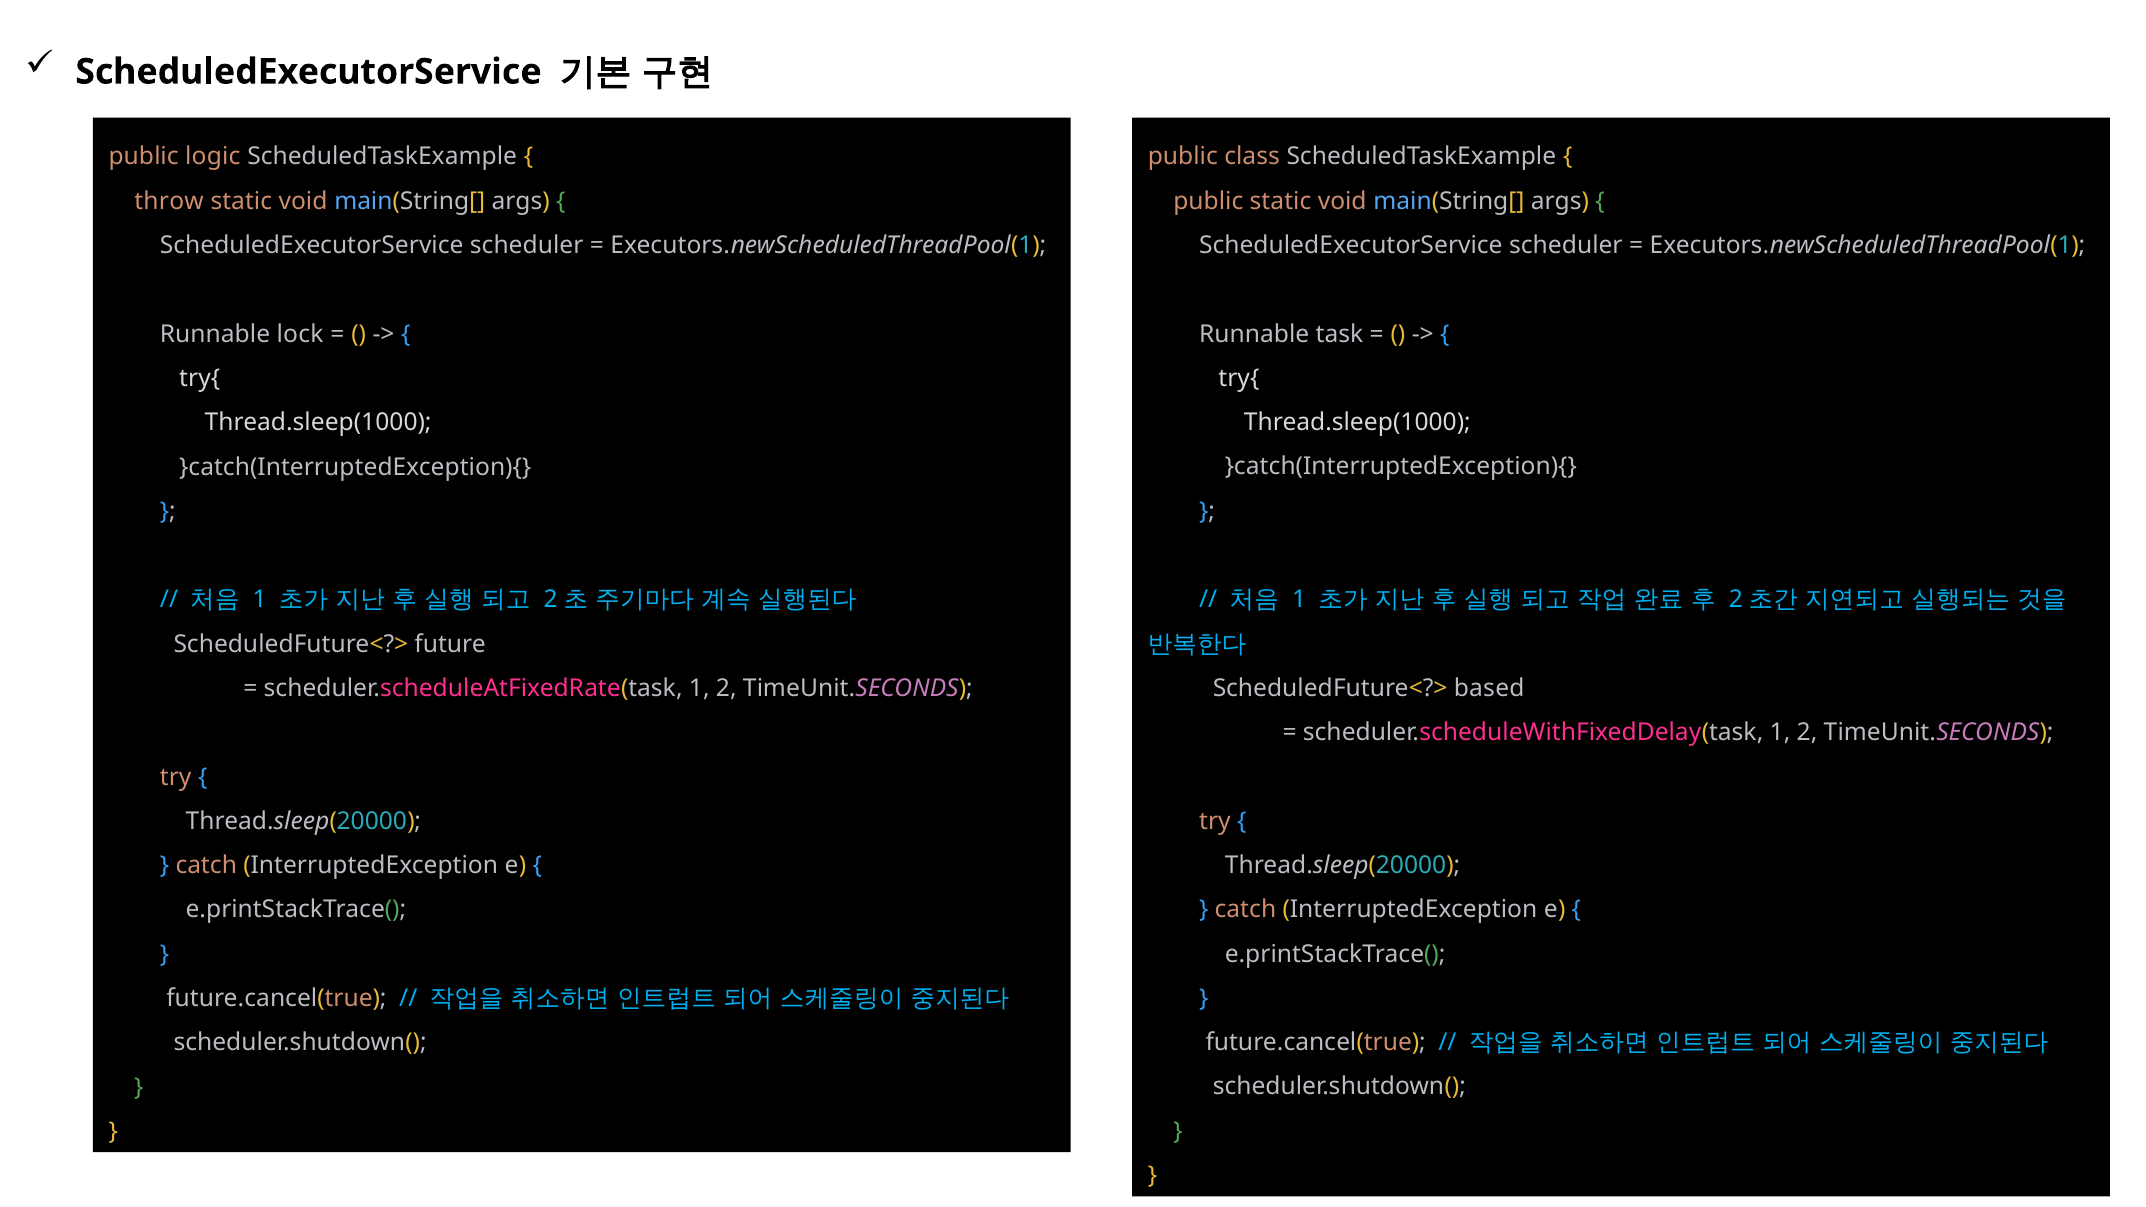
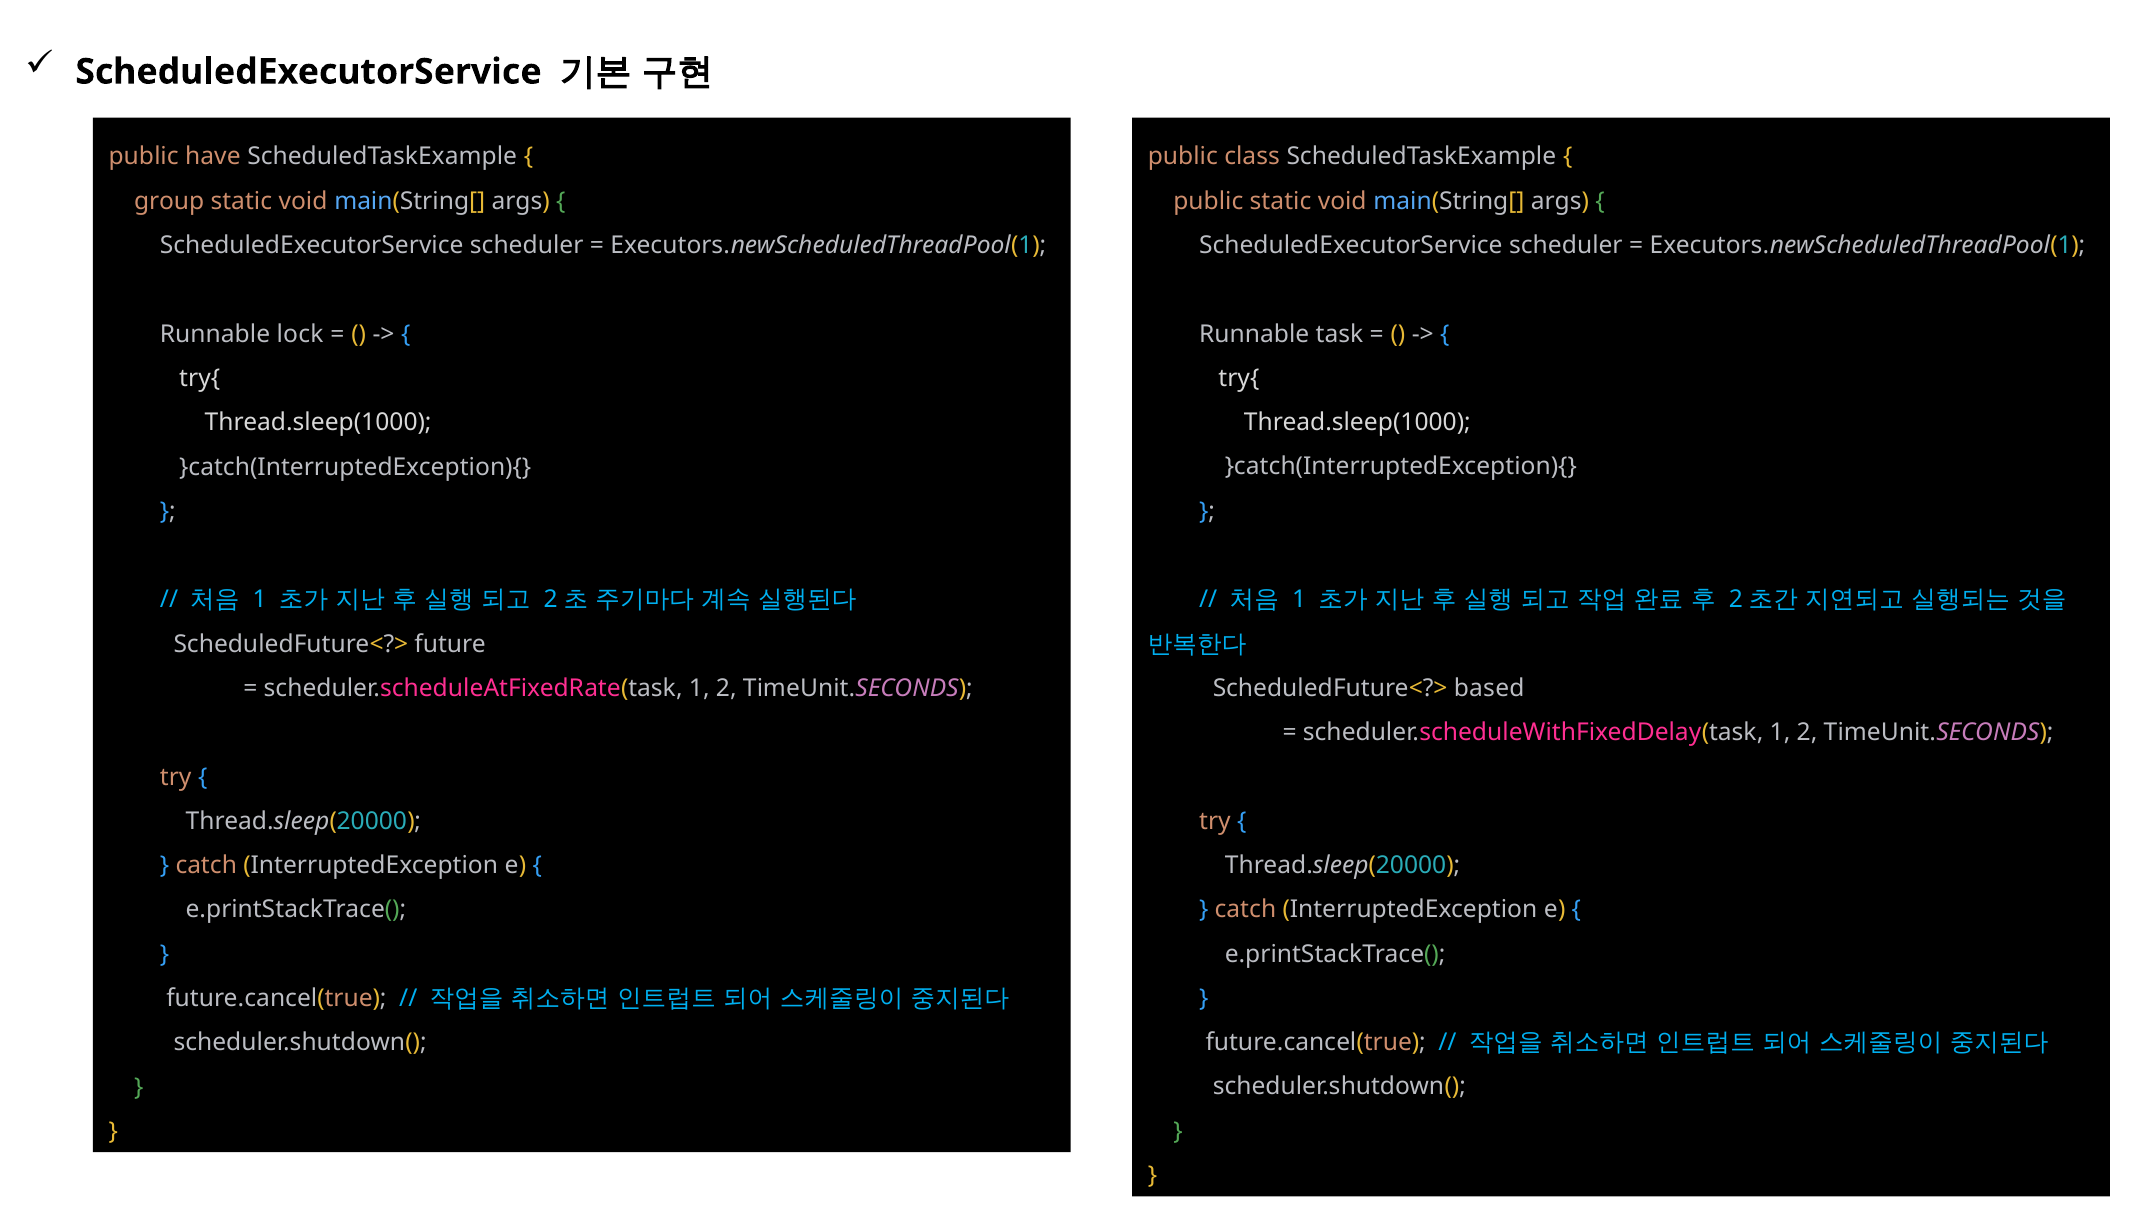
logic: logic -> have (213, 157)
throw: throw -> group (169, 201)
